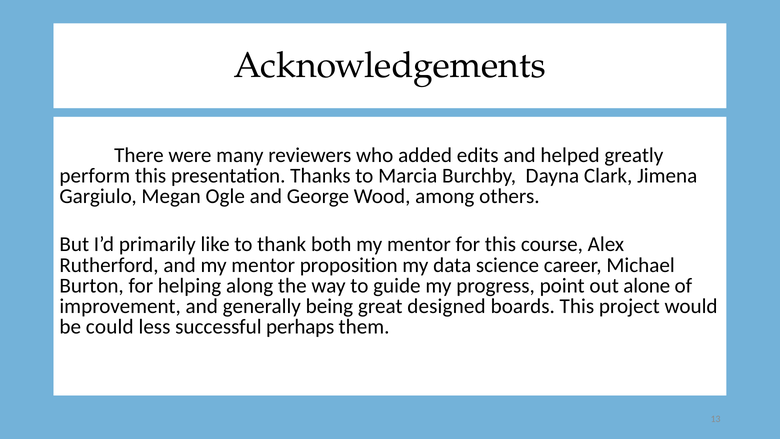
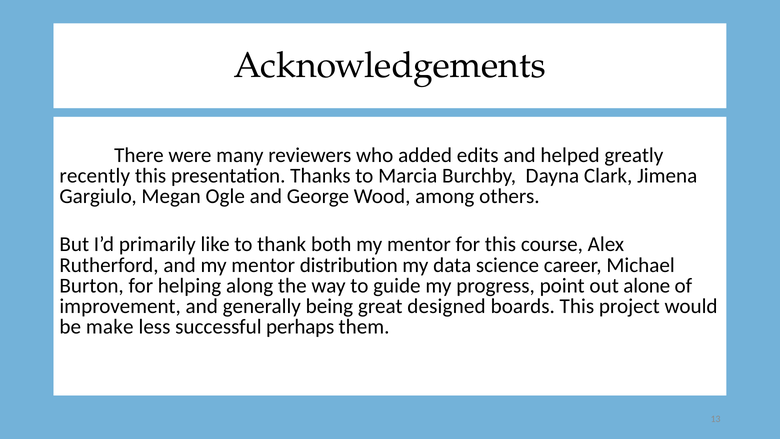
perform: perform -> recently (95, 176)
proposition: proposition -> distribution (349, 265)
could: could -> make (110, 326)
